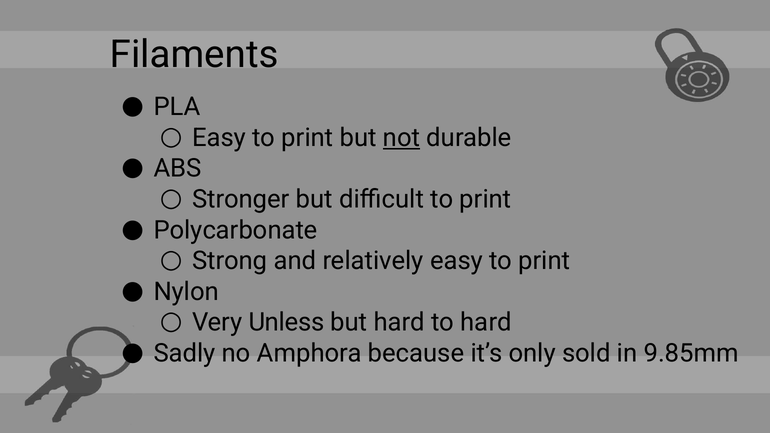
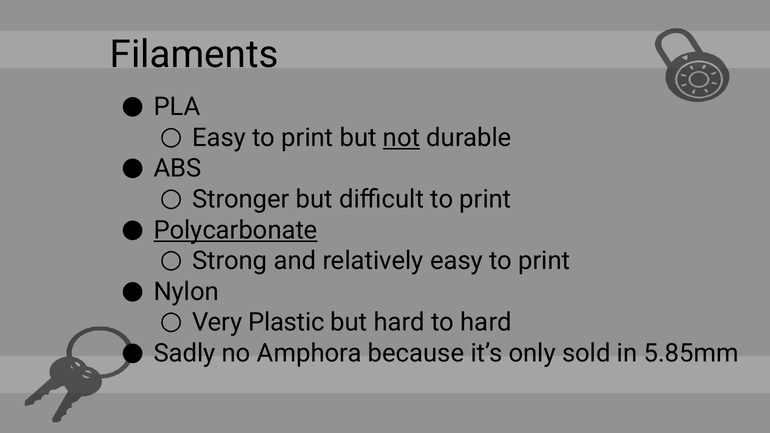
Polycarbonate underline: none -> present (236, 230)
Unless: Unless -> Plastic (286, 323)
9.85mm: 9.85mm -> 5.85mm (691, 353)
